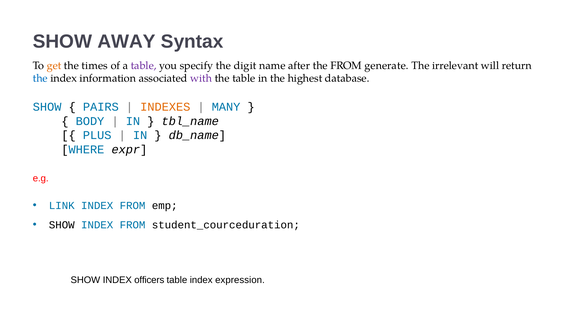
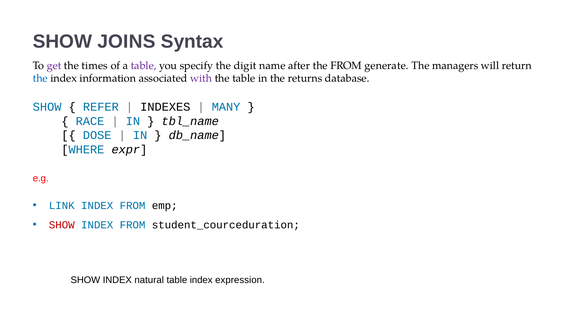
AWAY: AWAY -> JOINS (126, 41)
get colour: orange -> purple (54, 66)
irrelevant: irrelevant -> managers (455, 66)
highest: highest -> returns (305, 78)
PAIRS: PAIRS -> REFER (101, 107)
INDEXES colour: orange -> black (165, 107)
BODY: BODY -> RACE (90, 121)
PLUS: PLUS -> DOSE (97, 135)
SHOW colour: black -> red (62, 225)
officers: officers -> natural (149, 280)
